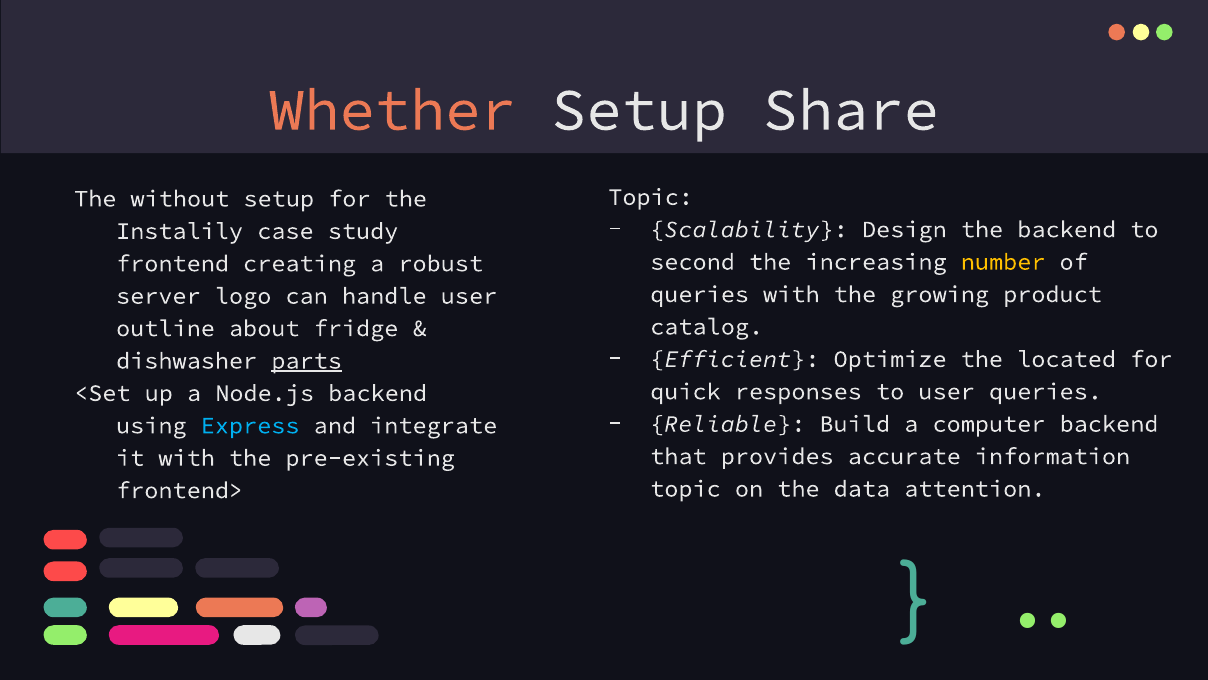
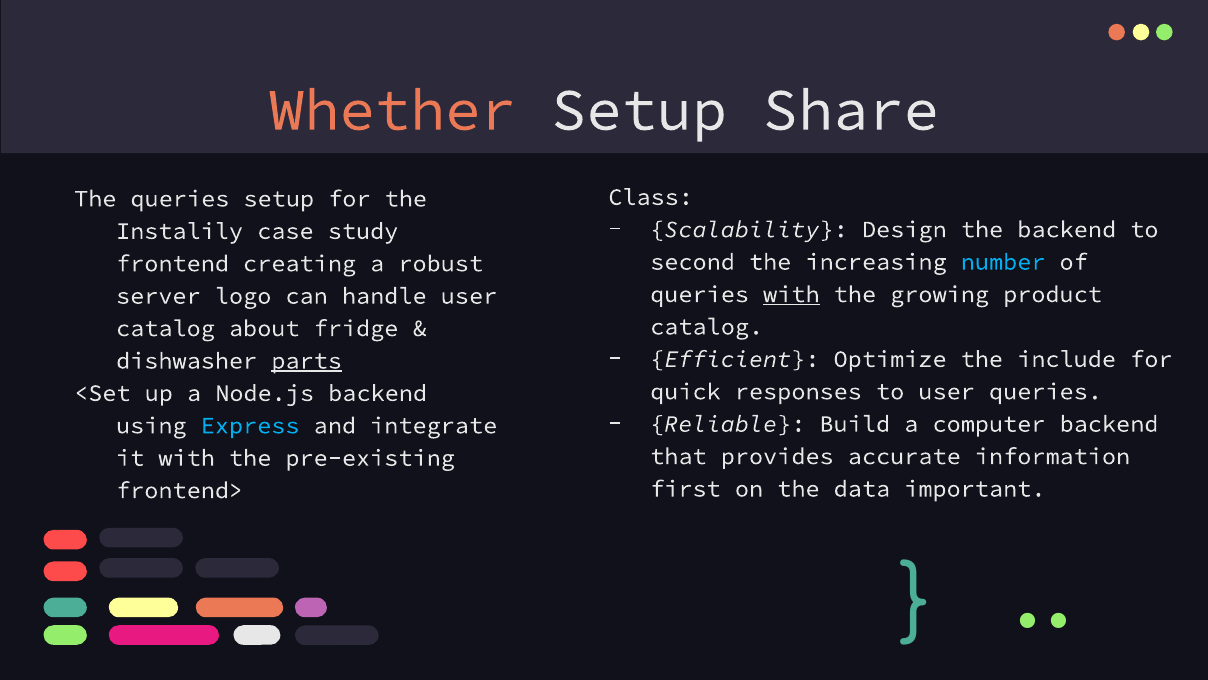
Topic: Topic -> Class (651, 197)
The without: without -> queries (180, 199)
number colour: yellow -> light blue (1003, 262)
with underline: none -> present (791, 294)
outline: outline -> catalog (165, 328)
located: located -> include (1067, 359)
topic: topic -> first (685, 488)
attention: attention -> important (975, 488)
